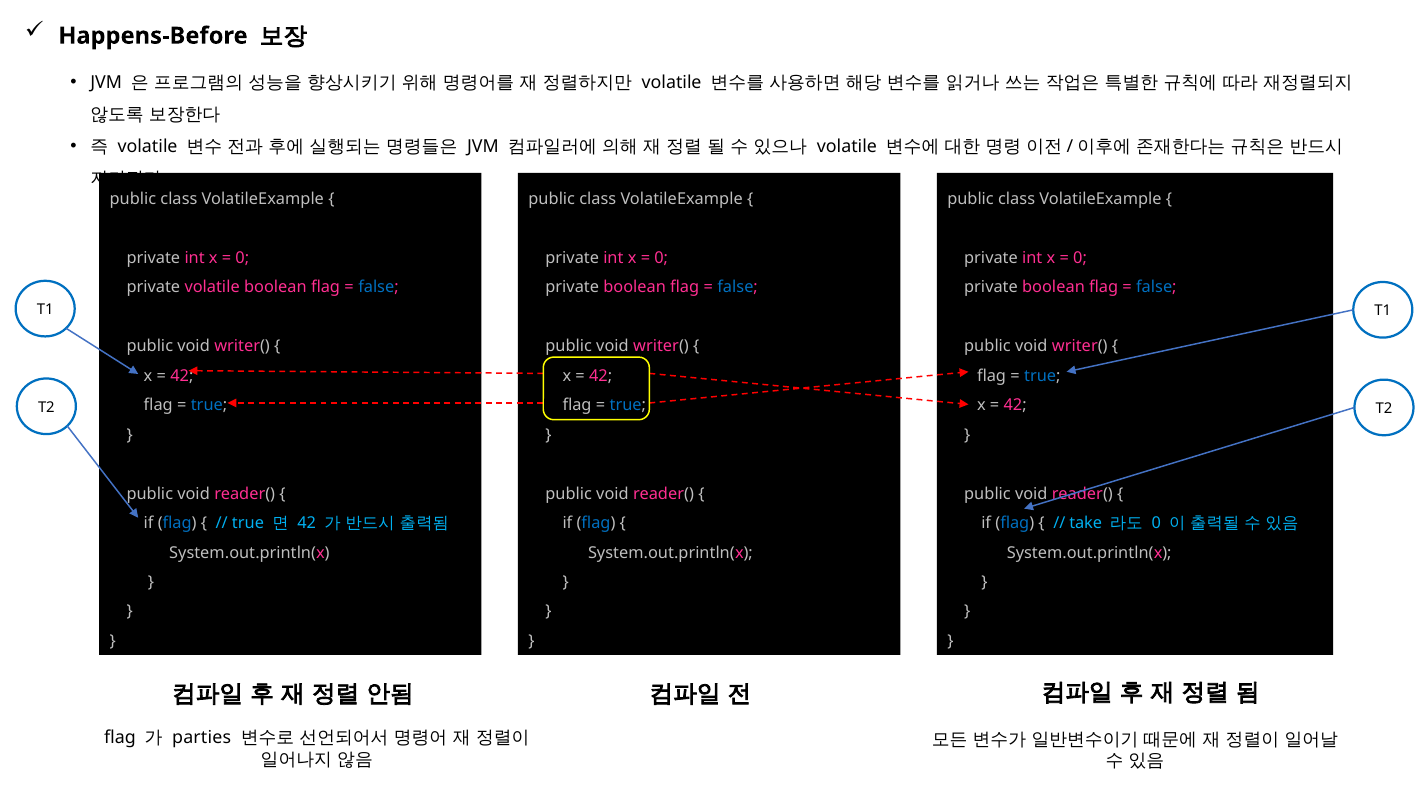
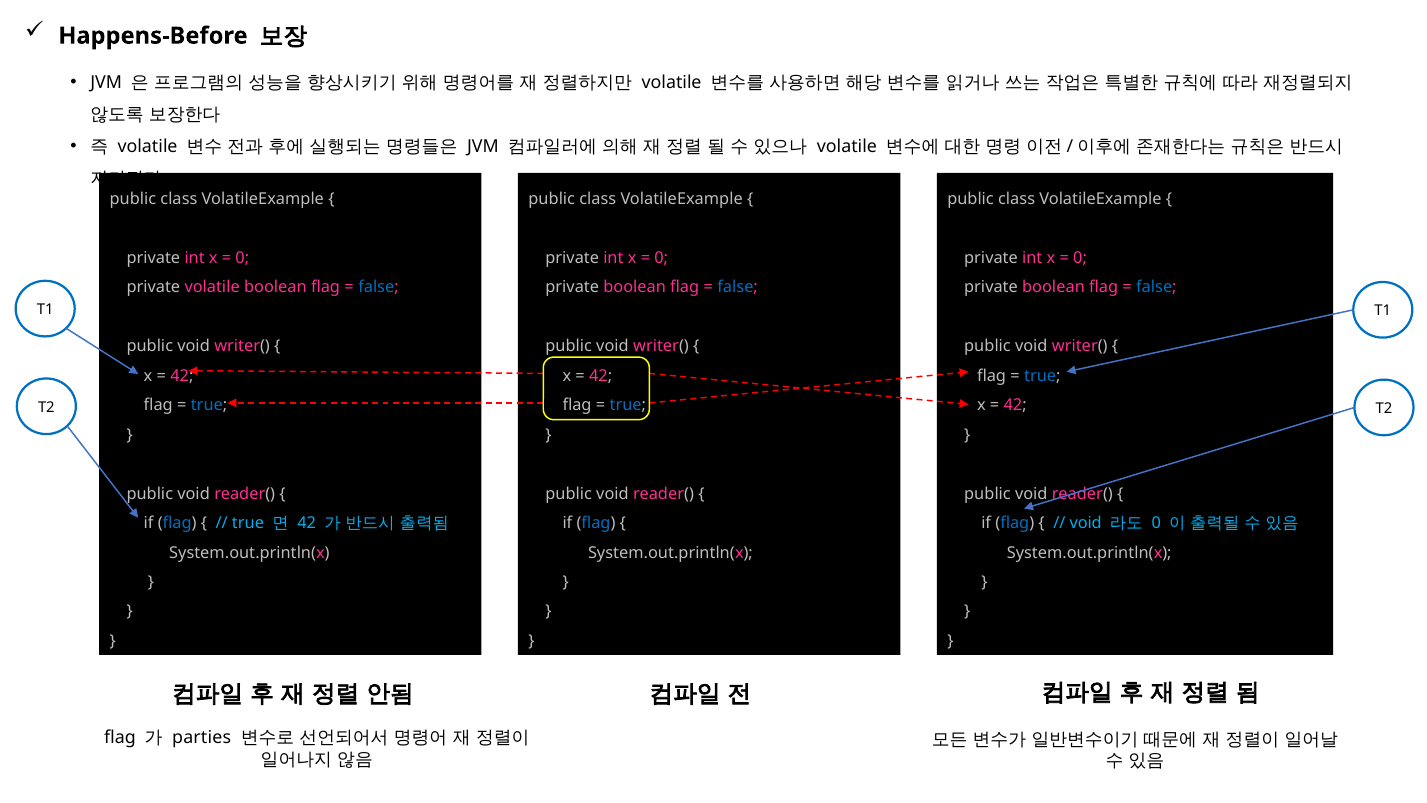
take: take -> void (1086, 523)
